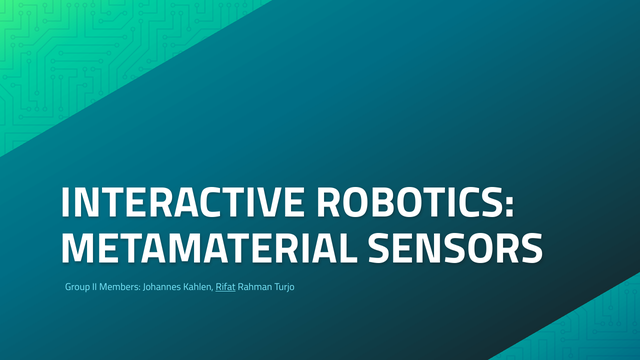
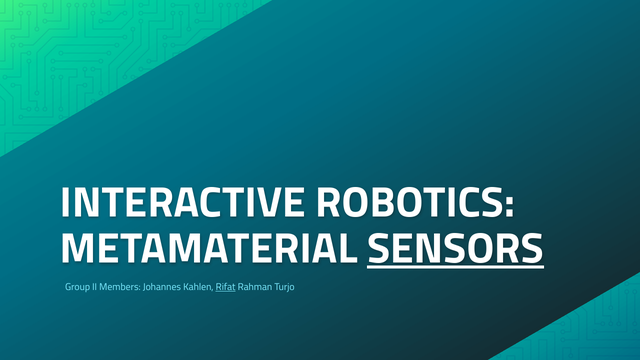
SENSORS underline: none -> present (456, 249)
